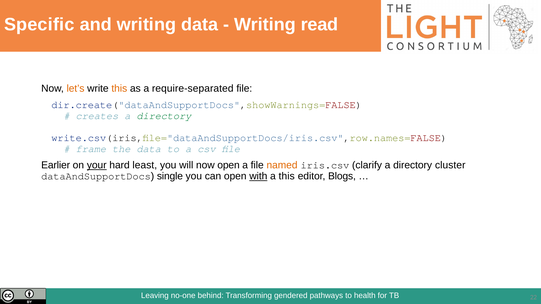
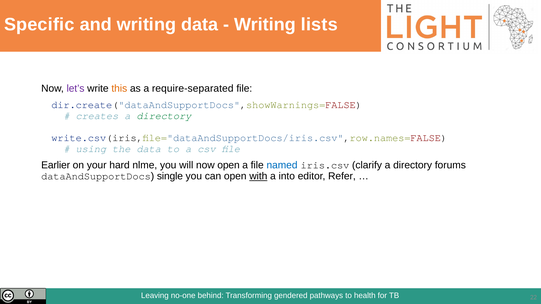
read: read -> lists (319, 25)
let’s colour: orange -> purple (76, 88)
frame: frame -> using (91, 149)
your underline: present -> none (97, 165)
least: least -> nlme (145, 165)
named colour: orange -> blue (282, 165)
cluster: cluster -> forums (450, 165)
a this: this -> into (287, 176)
Blogs: Blogs -> Refer (342, 176)
